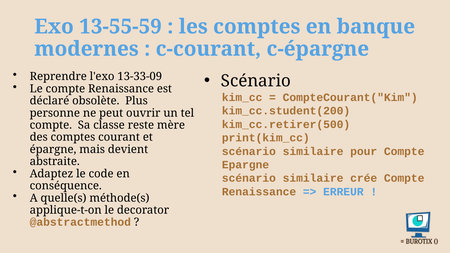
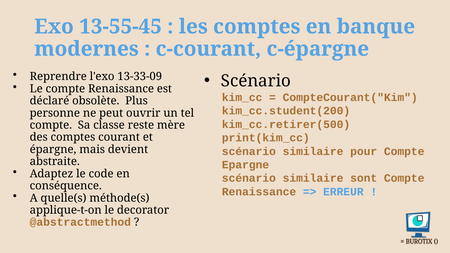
13-55-59: 13-55-59 -> 13-55-45 (120, 27)
crée: crée -> sont (364, 178)
